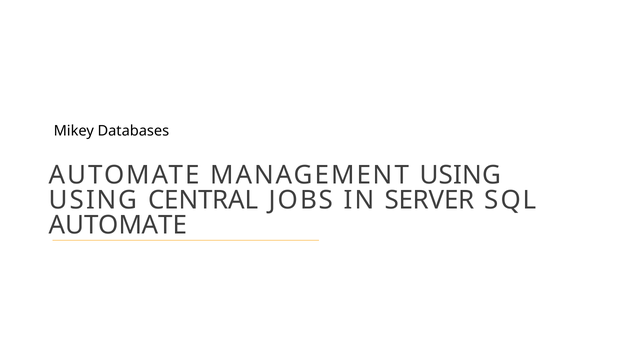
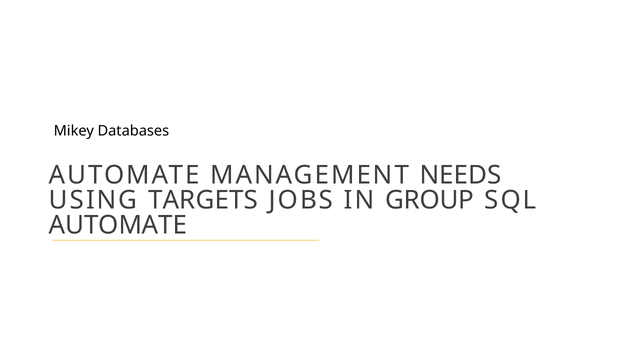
MANAGEMENT USING: USING -> NEEDS (460, 175)
CENTRAL: CENTRAL -> TARGETS (203, 200)
SERVER: SERVER -> GROUP (429, 200)
